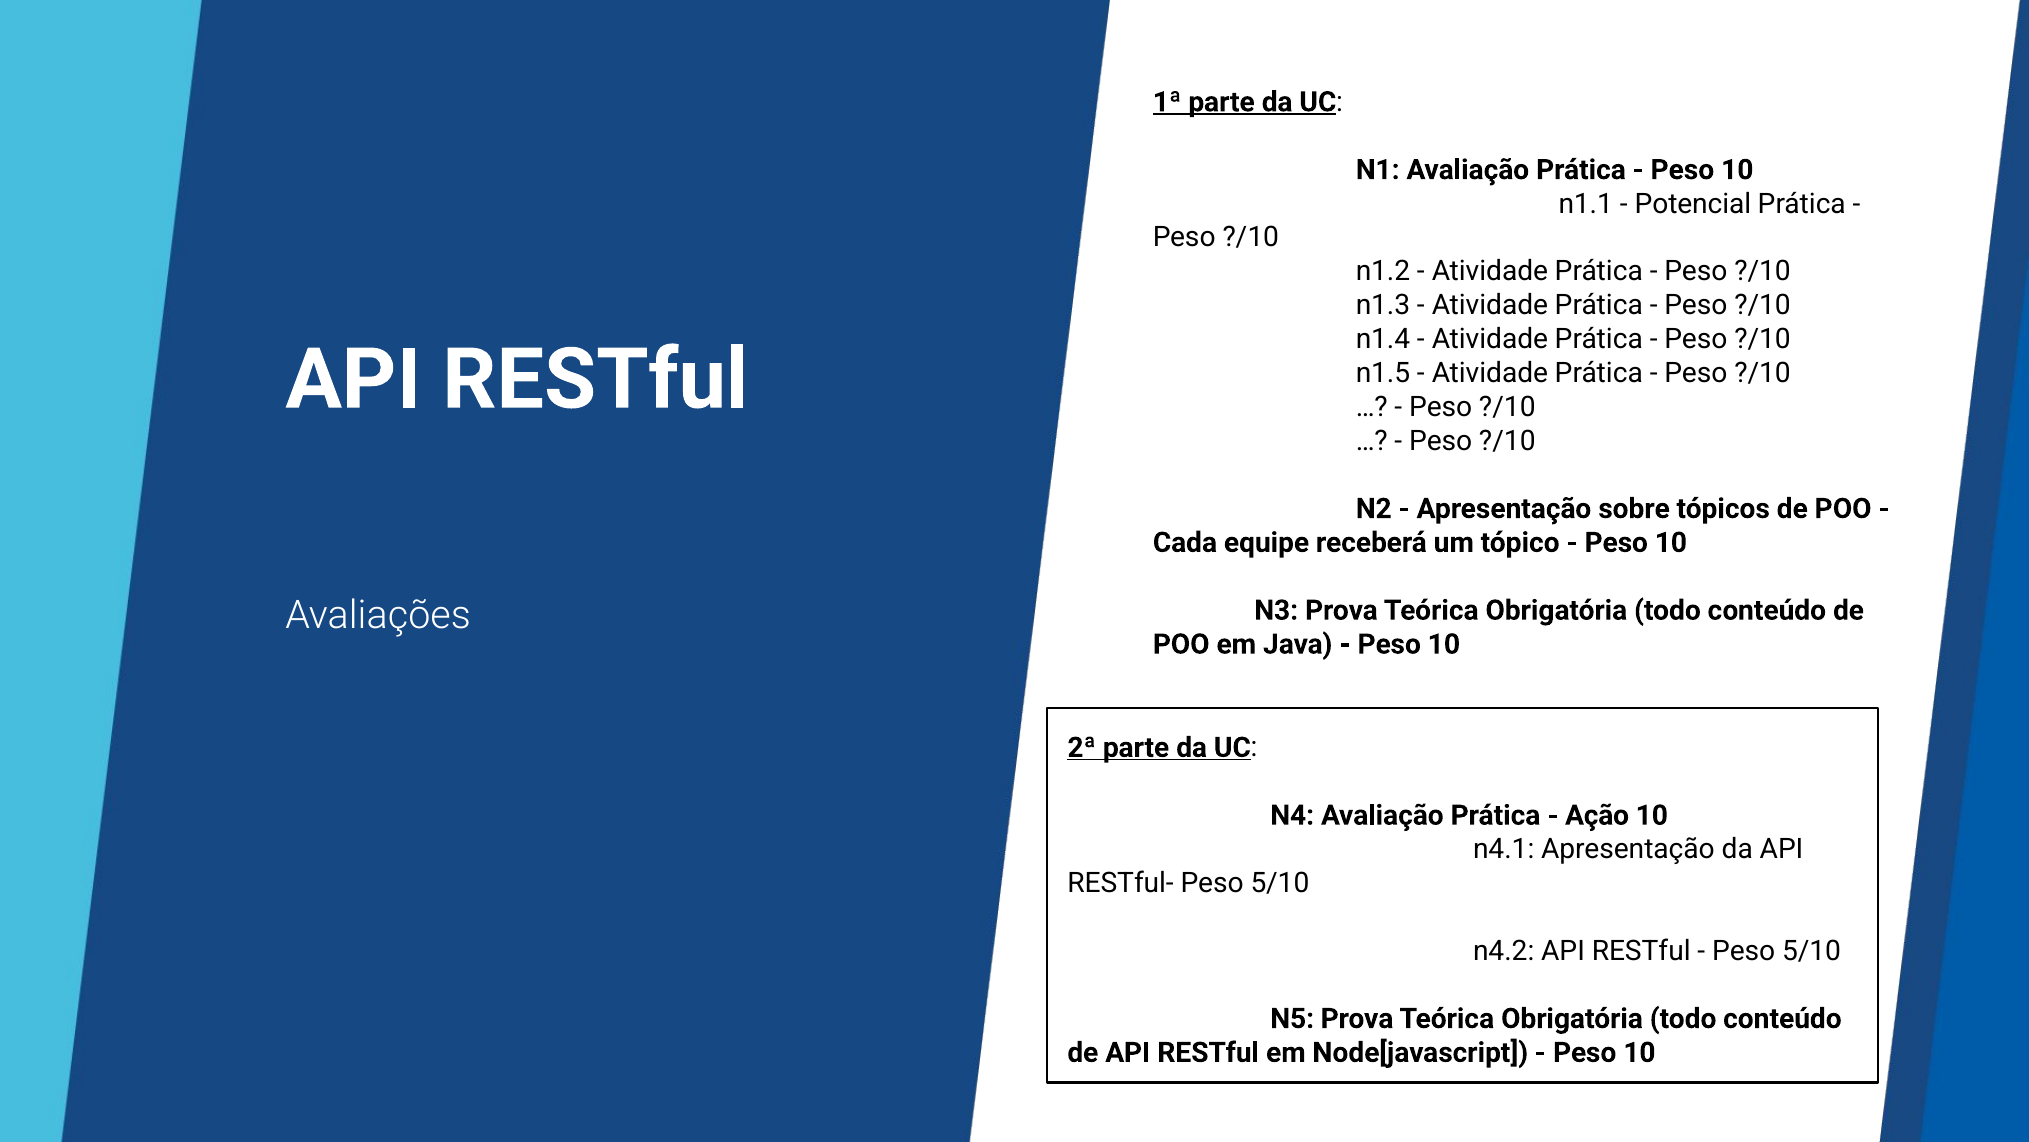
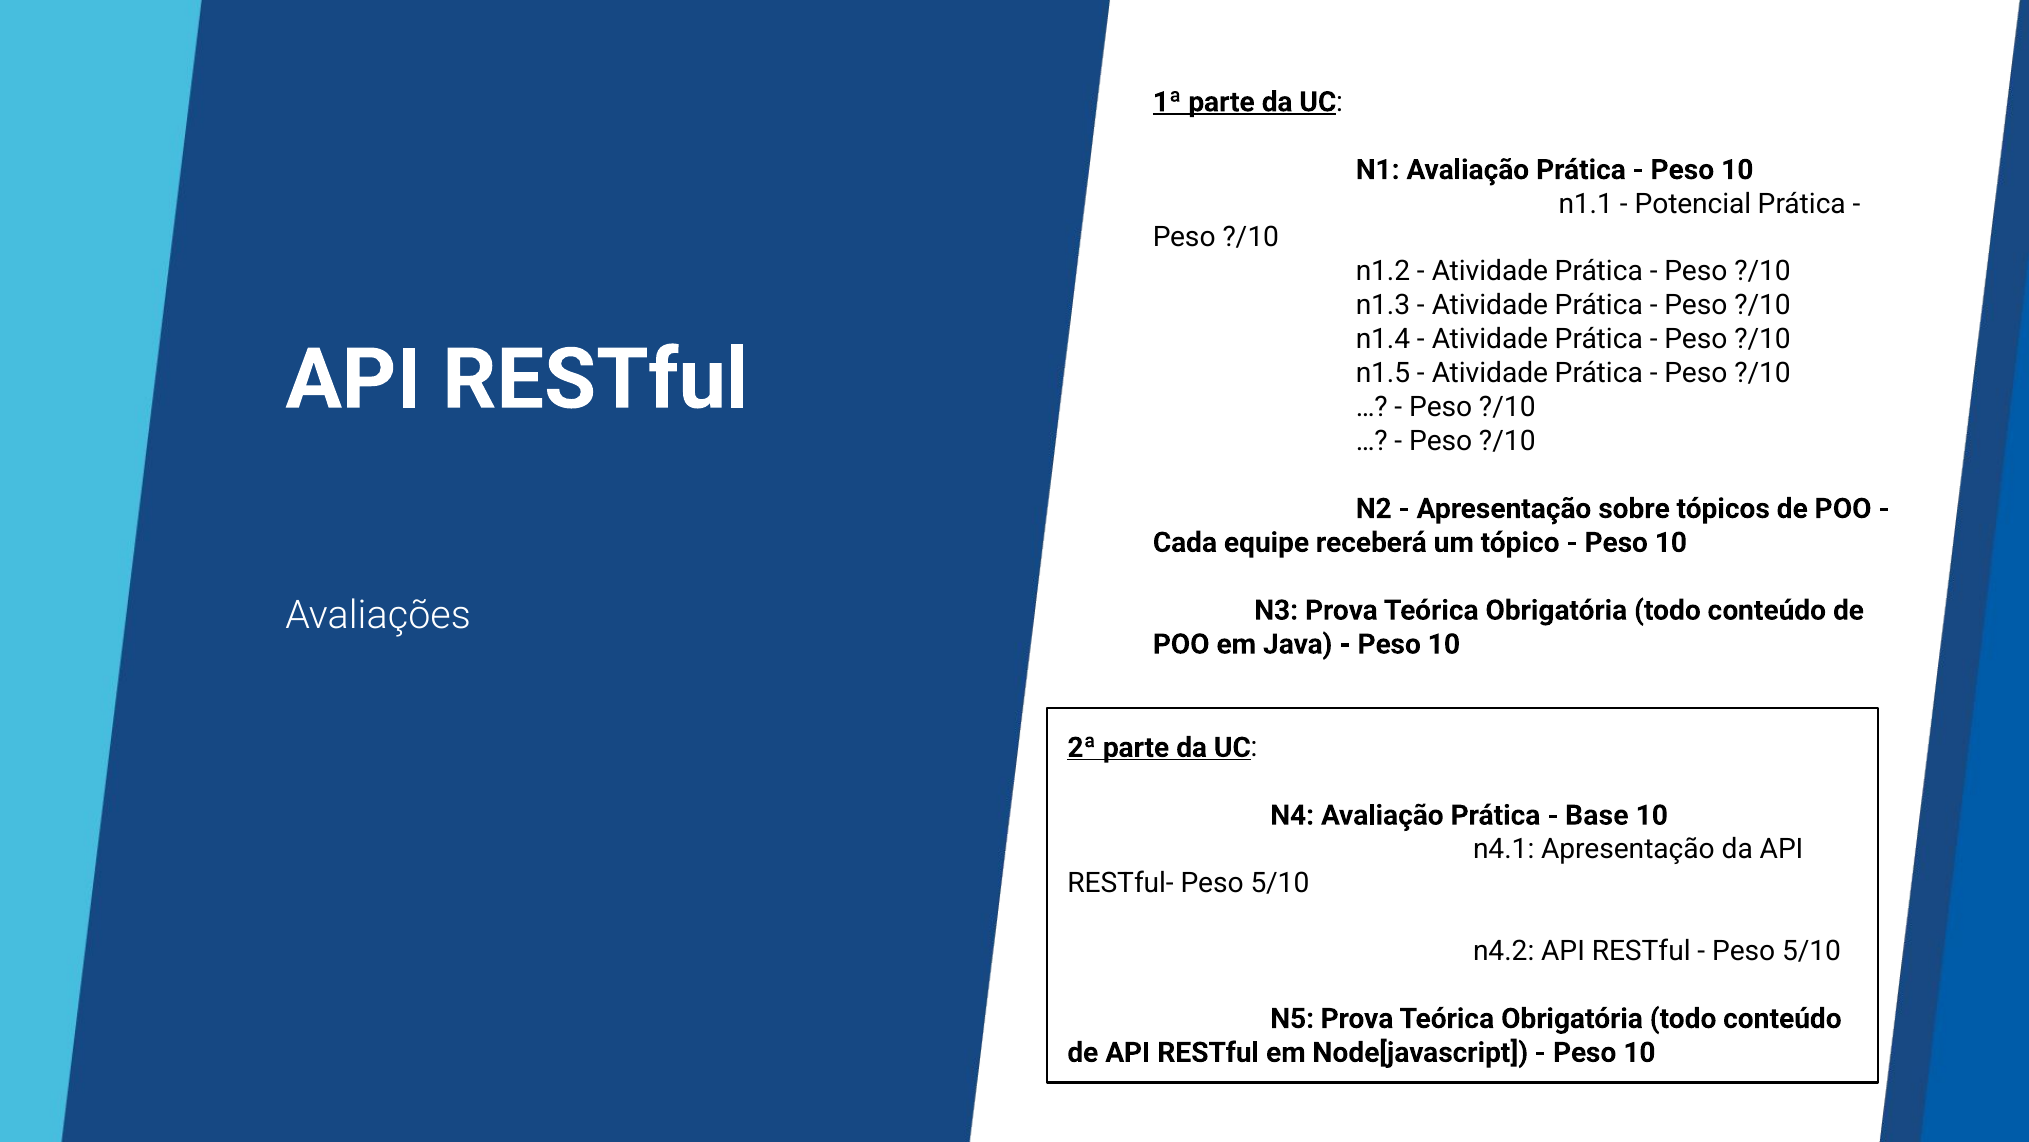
Ação: Ação -> Base (1597, 815)
